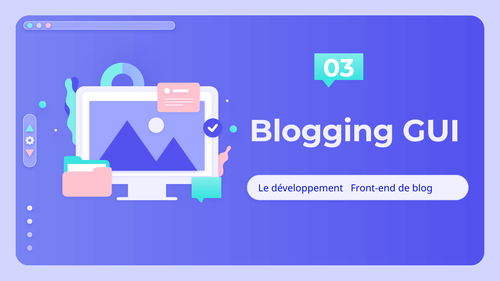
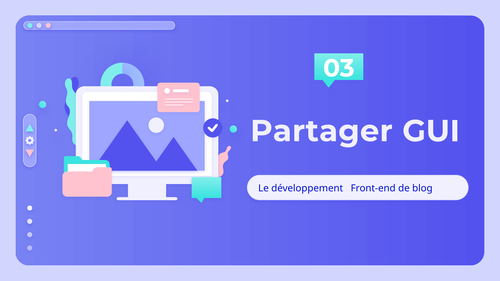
Blogging: Blogging -> Partager (321, 131)
